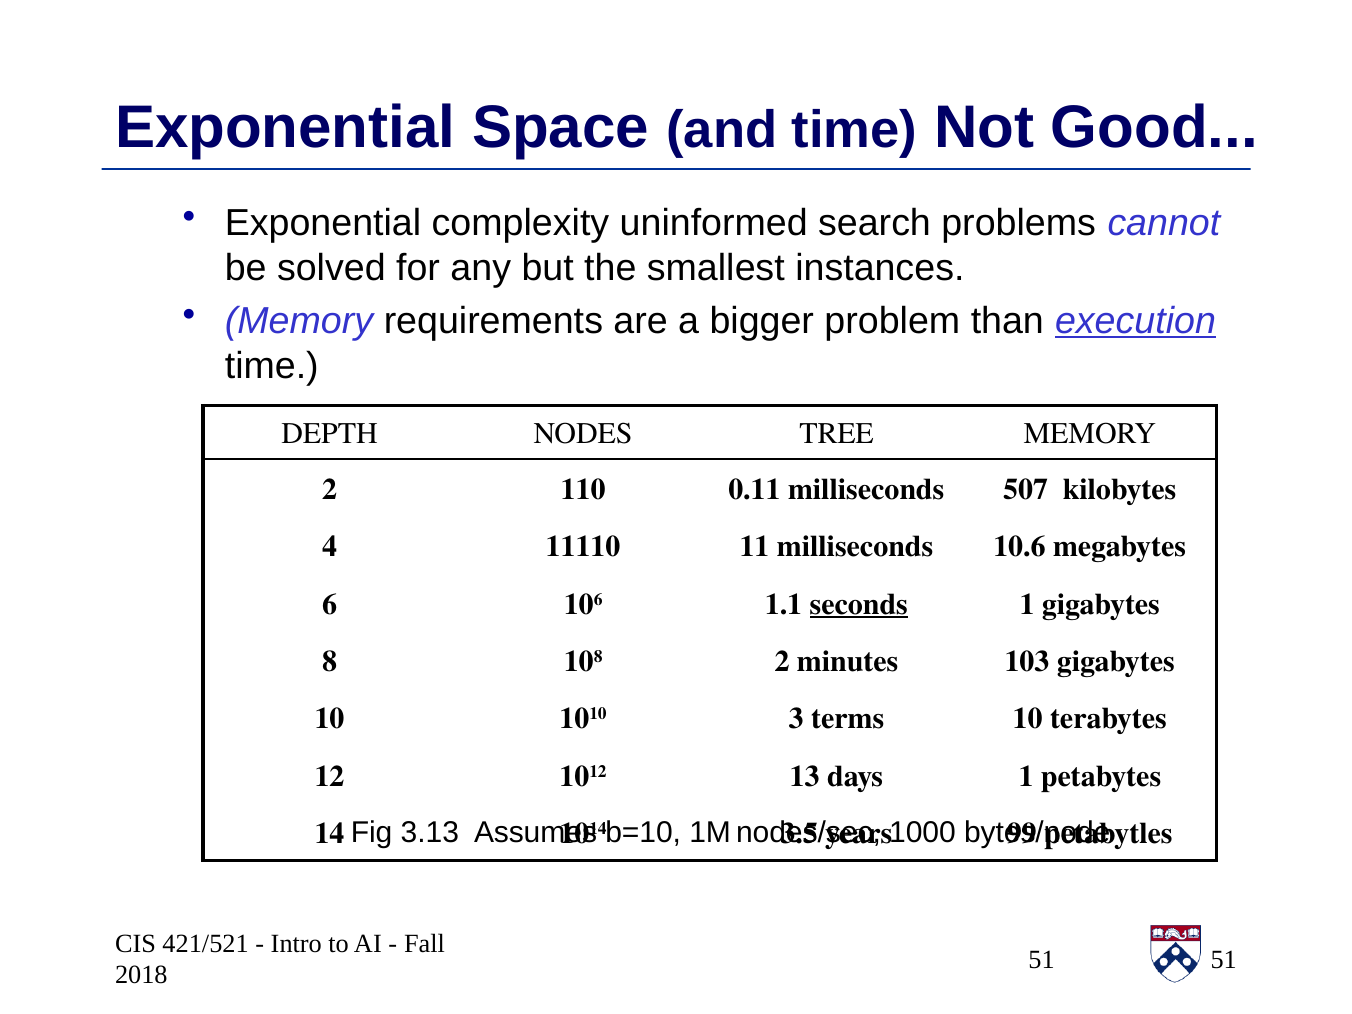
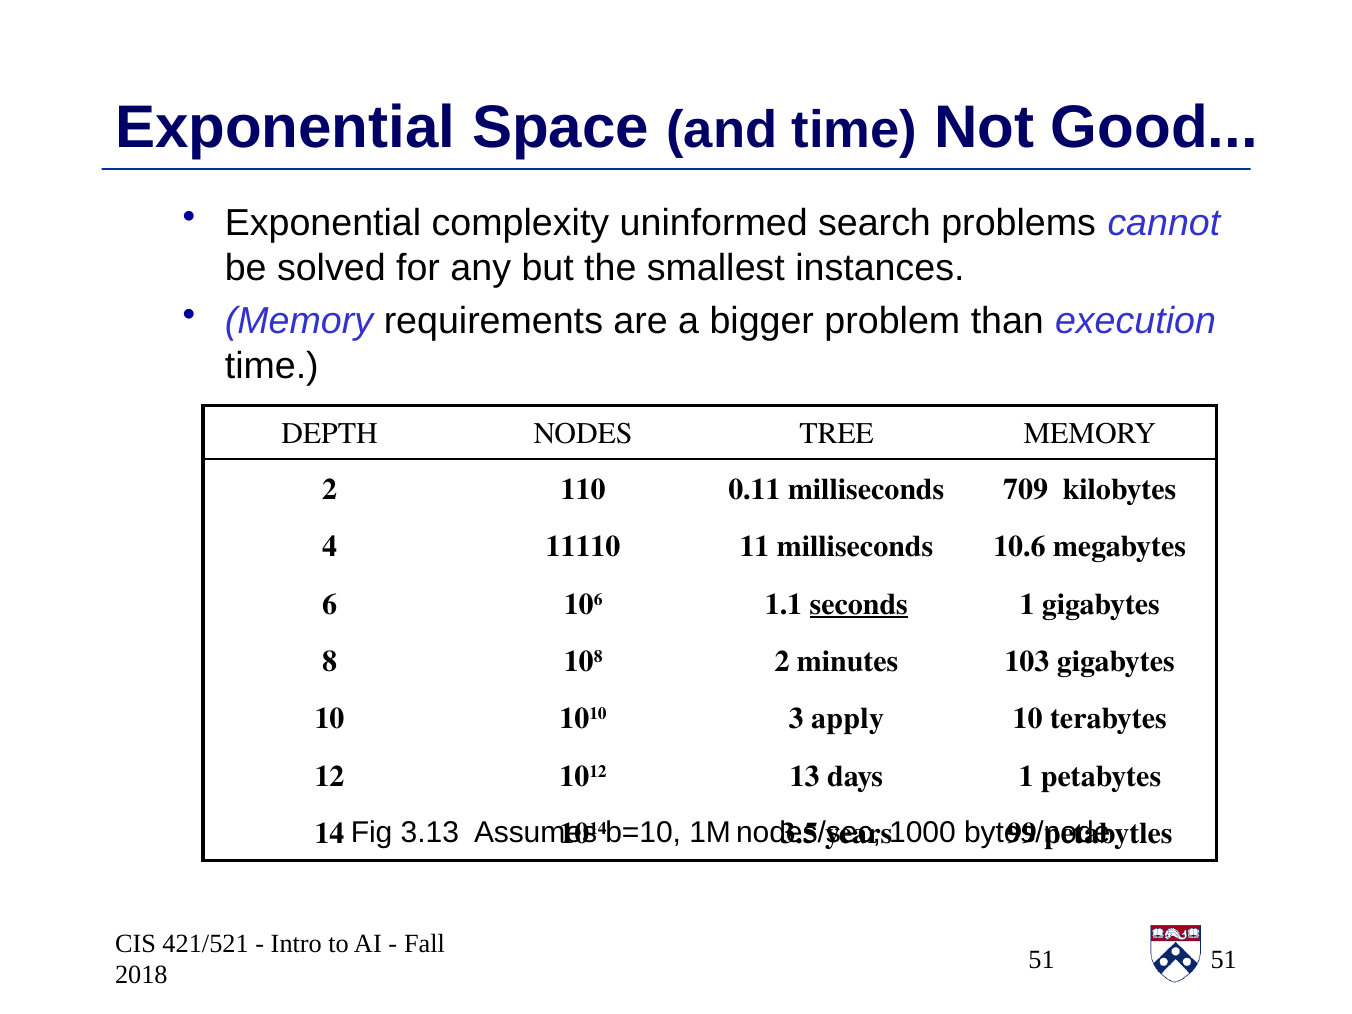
execution underline: present -> none (1135, 321)
507: 507 -> 709 (1026, 490)
terms: terms -> apply (848, 719)
